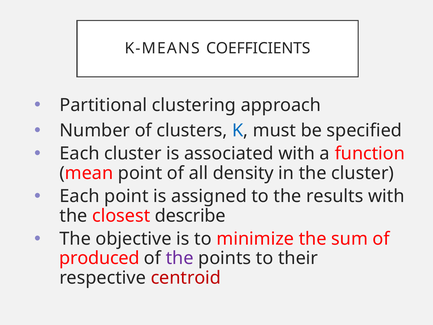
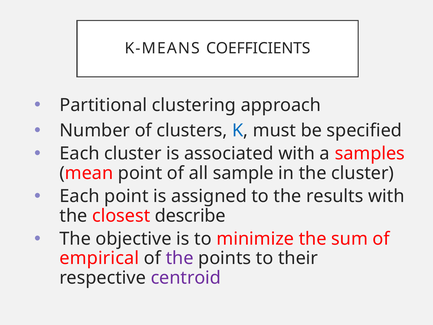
function: function -> samples (370, 154)
density: density -> sample (243, 173)
produced: produced -> empirical (99, 258)
centroid colour: red -> purple (186, 278)
